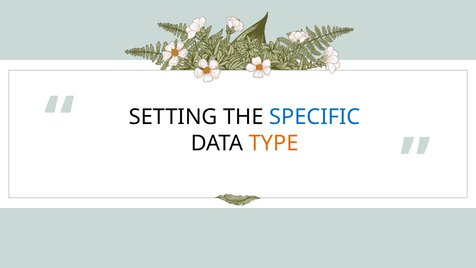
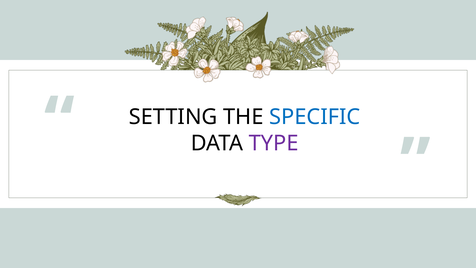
TYPE colour: orange -> purple (274, 143)
